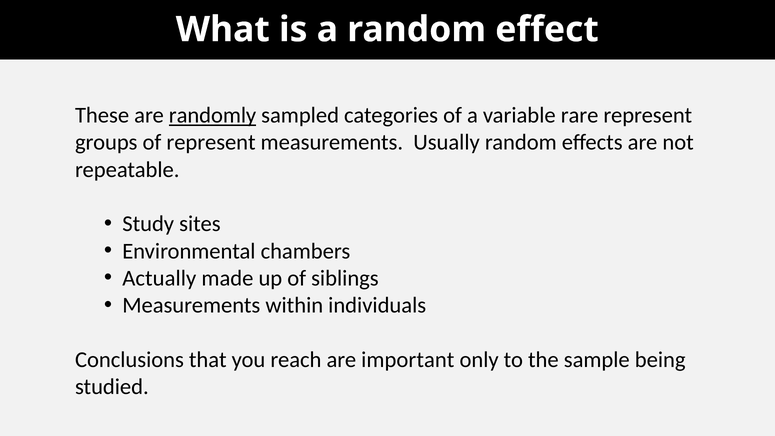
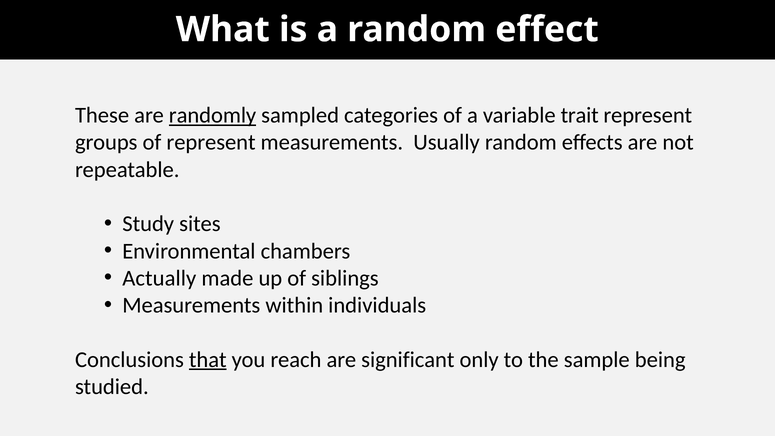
rare: rare -> trait (580, 115)
that underline: none -> present (208, 360)
important: important -> significant (408, 360)
